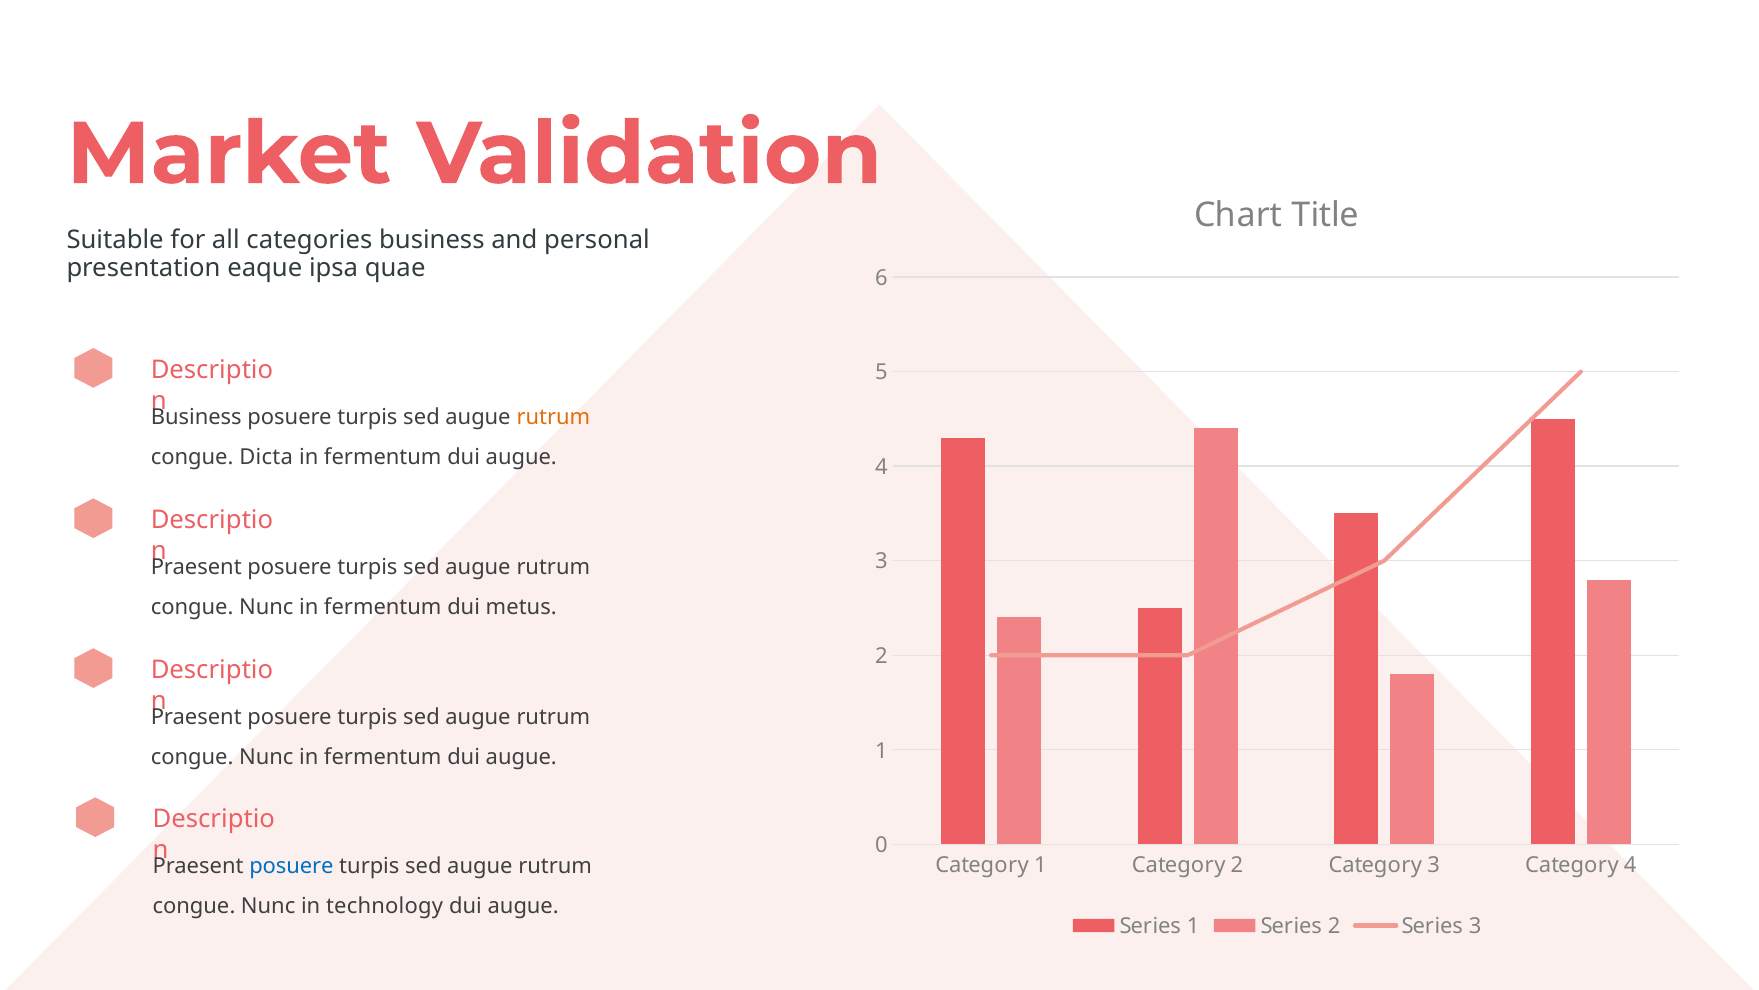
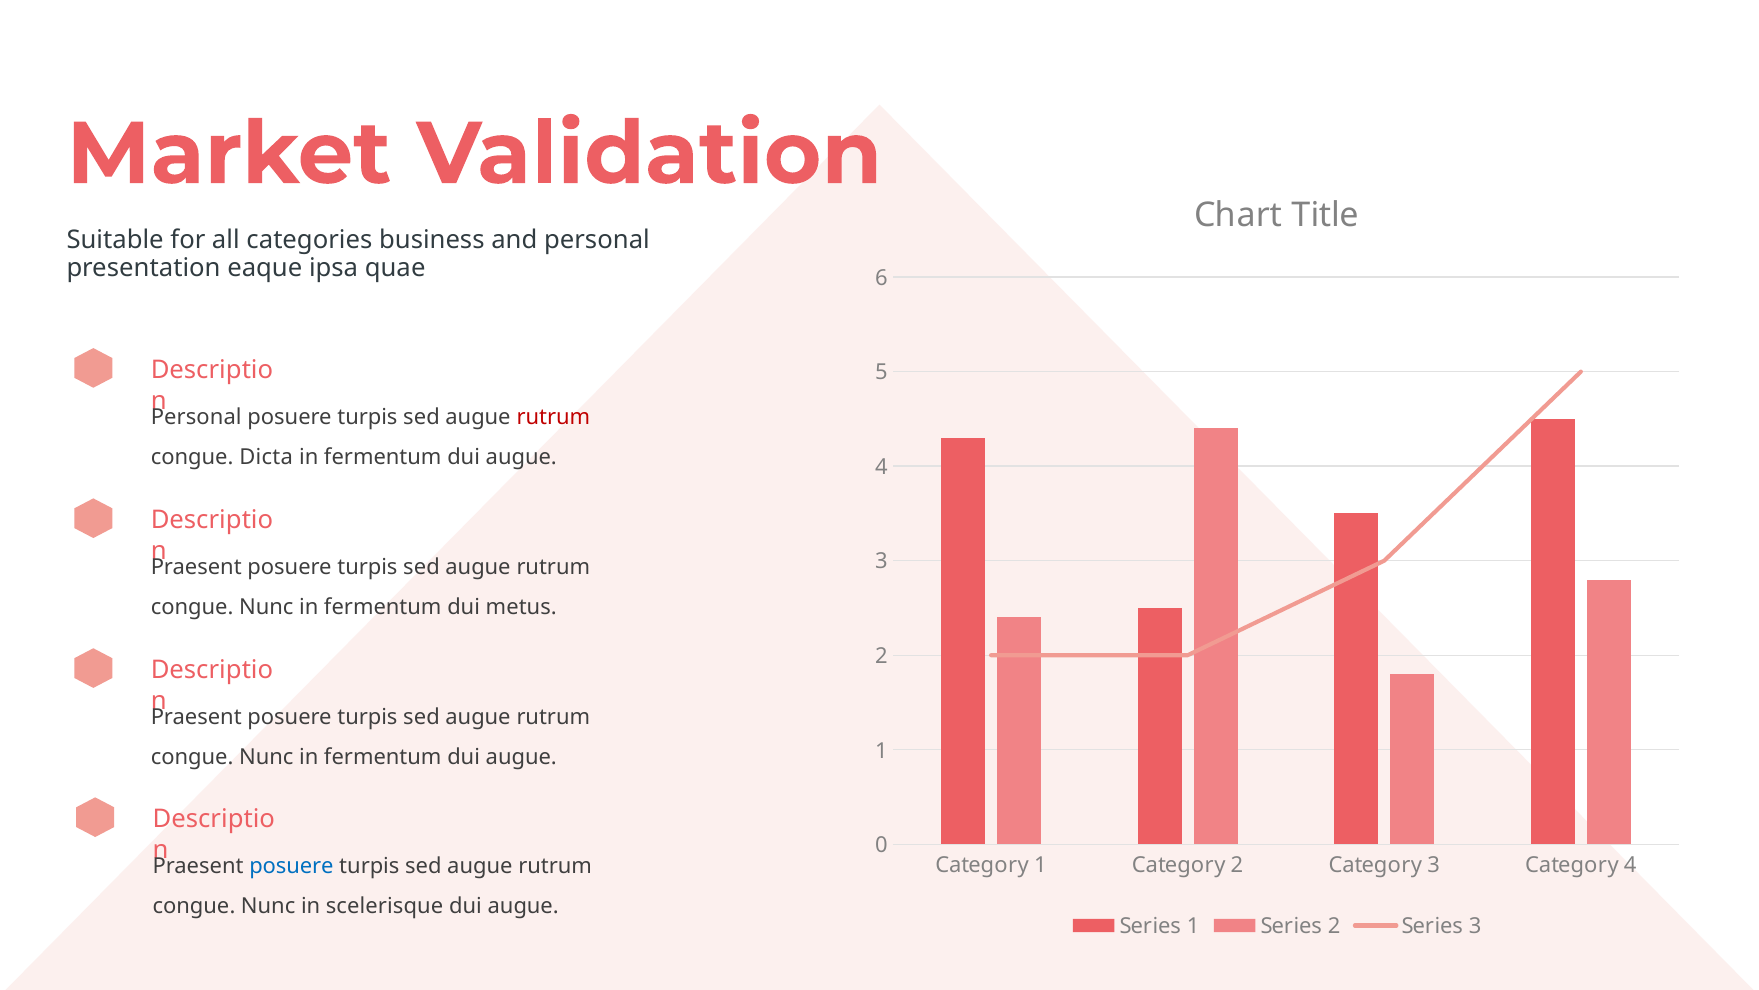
Business: Business -> Personal (196, 417)
rutrum colour: orange -> red (553, 417)
technology: technology -> scelerisque (385, 906)
